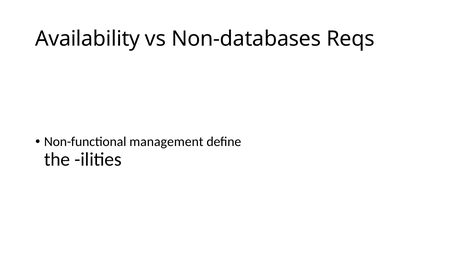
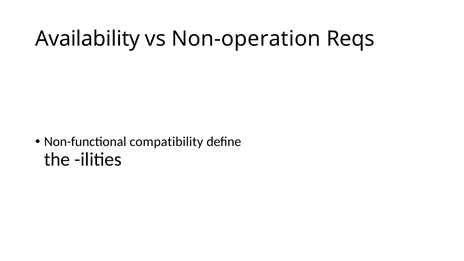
Non-databases: Non-databases -> Non-operation (246, 39)
management: management -> compatibility (166, 142)
